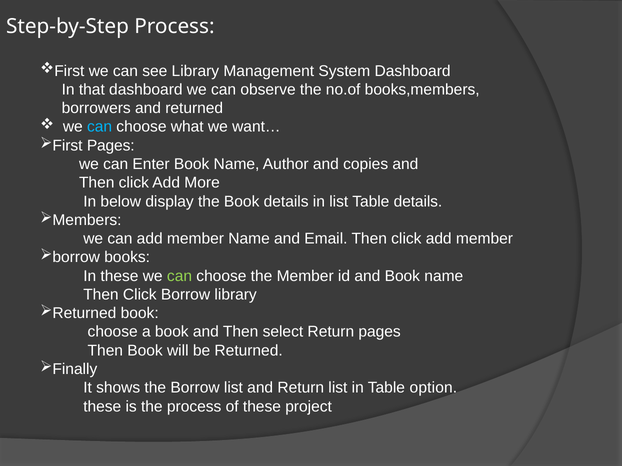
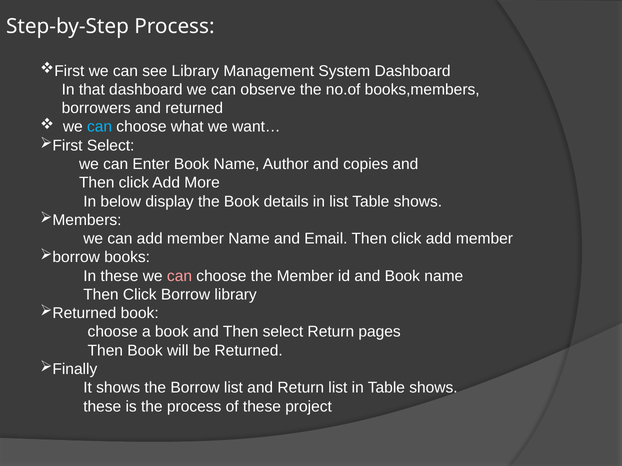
Pages: Pages -> Select (111, 146)
list Table details: details -> shows (418, 202)
can colour: light green -> pink (180, 276)
in Table option: option -> shows (433, 388)
